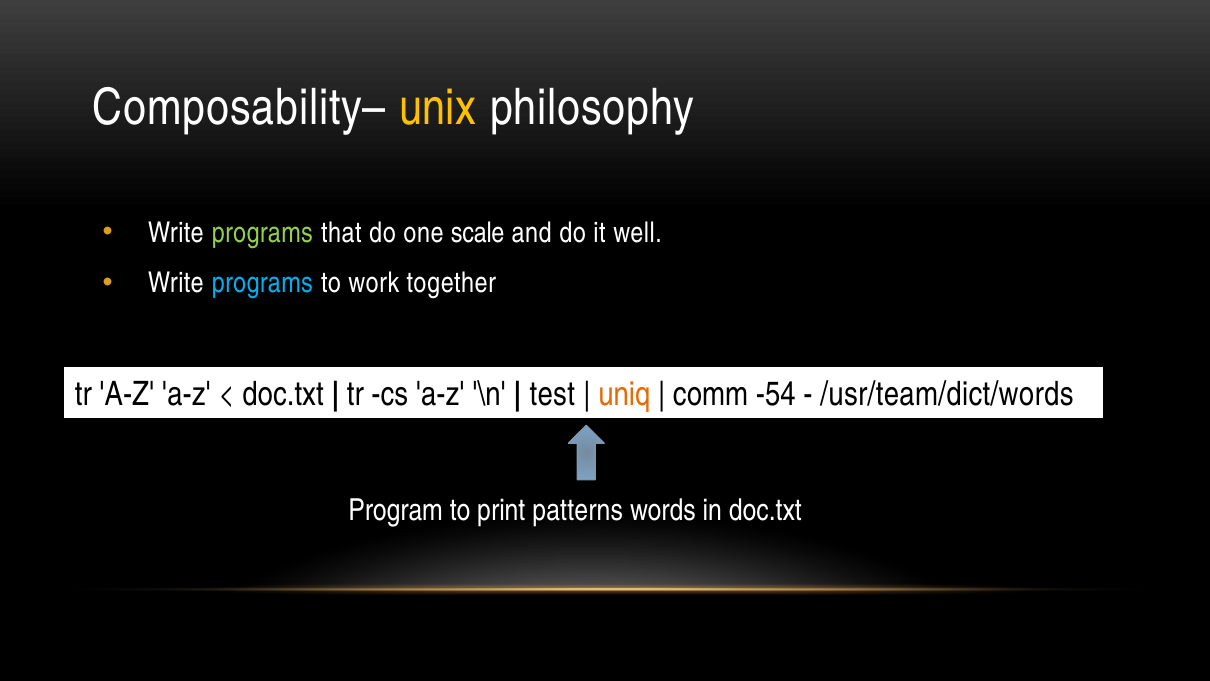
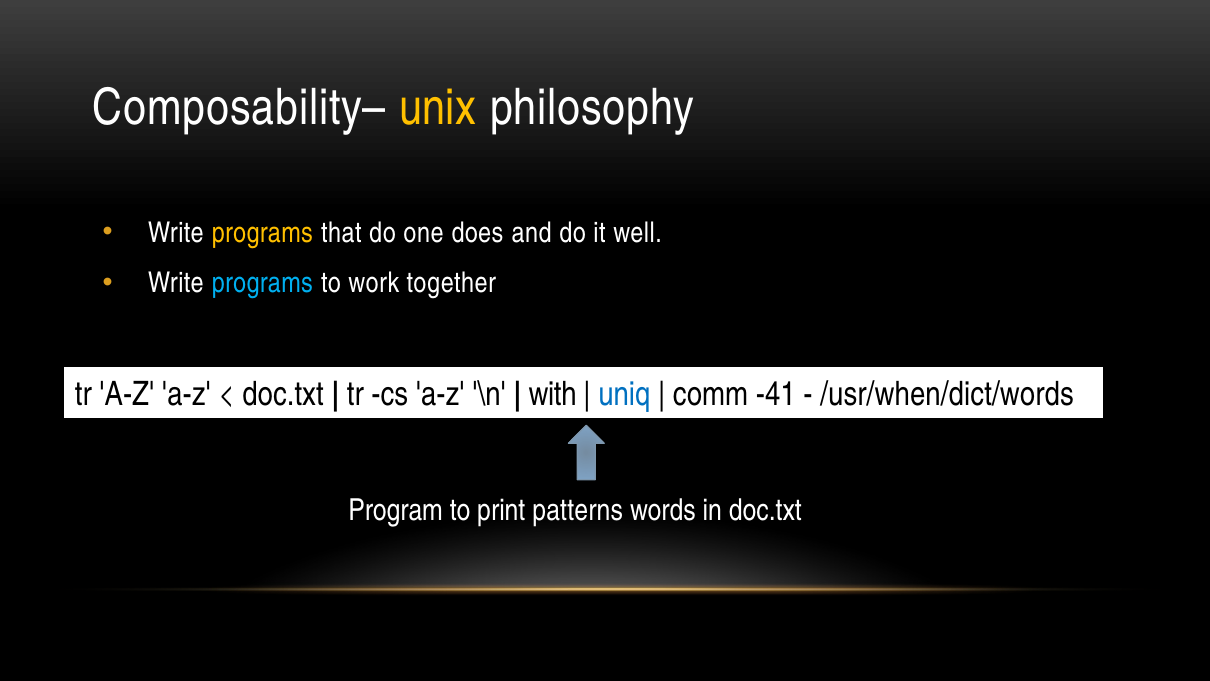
programs colour: light green -> yellow (262, 233)
scale: scale -> does (477, 233)
test: test -> with (553, 394)
uniq colour: orange -> blue (624, 394)
-54: -54 -> -41 (776, 394)
/usr/team/dict/words: /usr/team/dict/words -> /usr/when/dict/words (947, 394)
